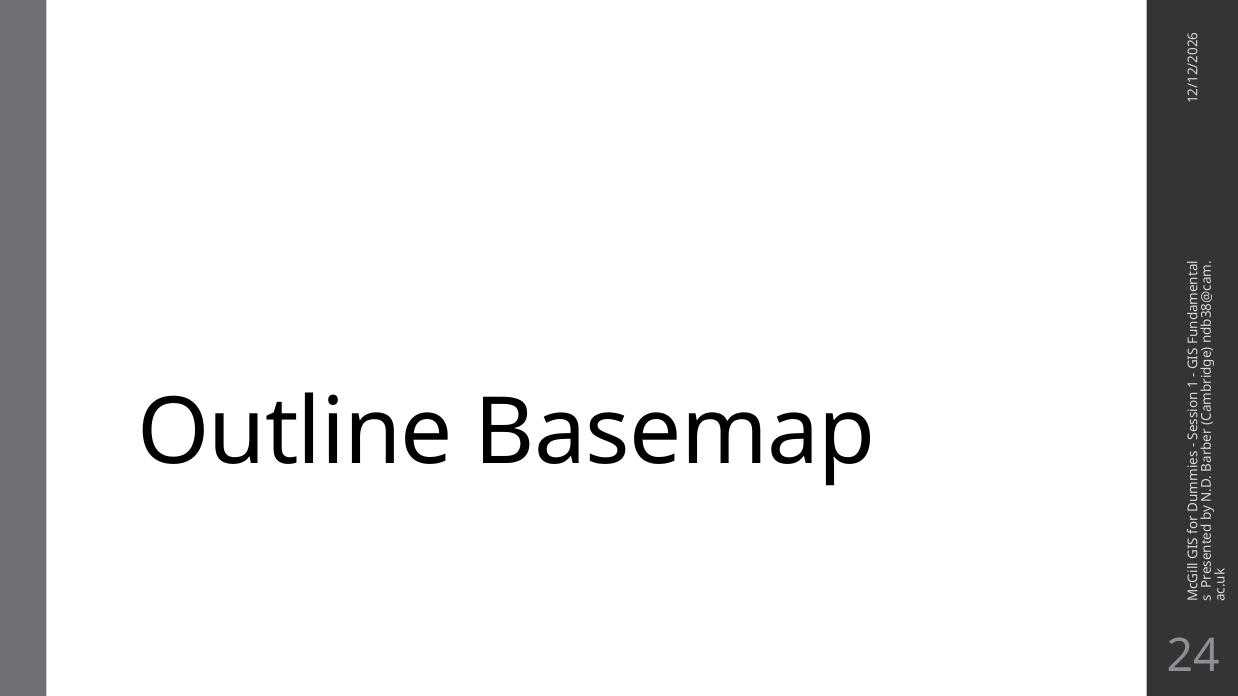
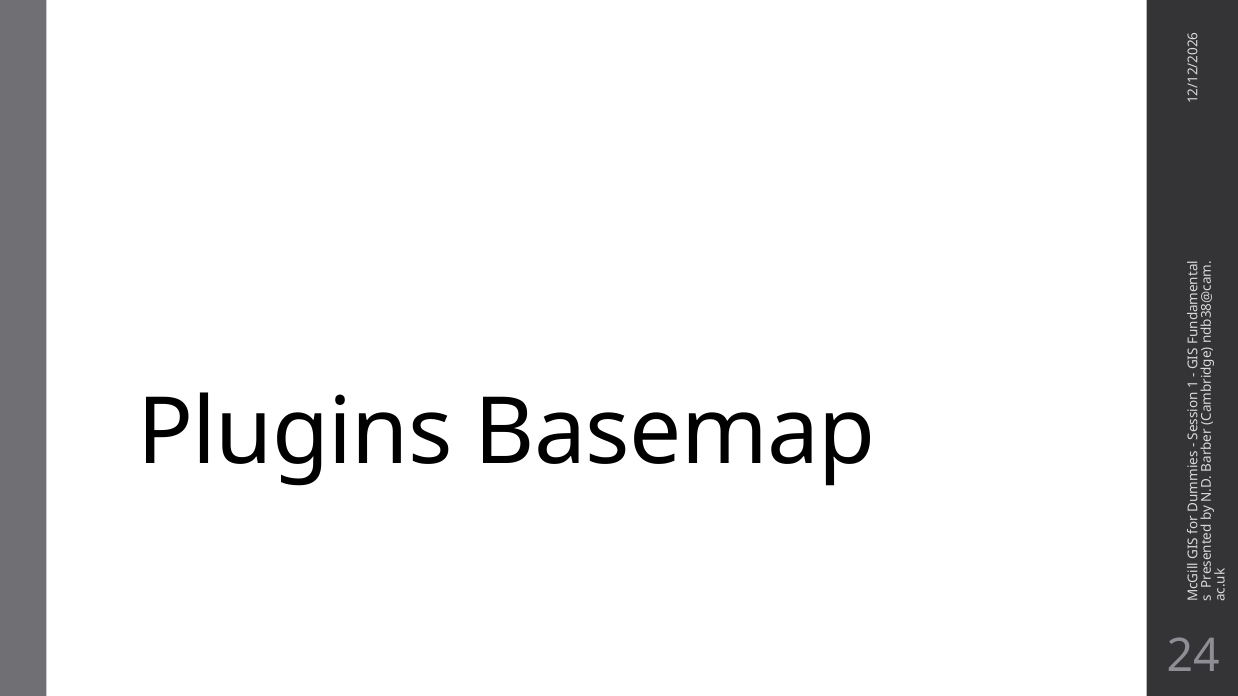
Outline: Outline -> Plugins (295, 433)
